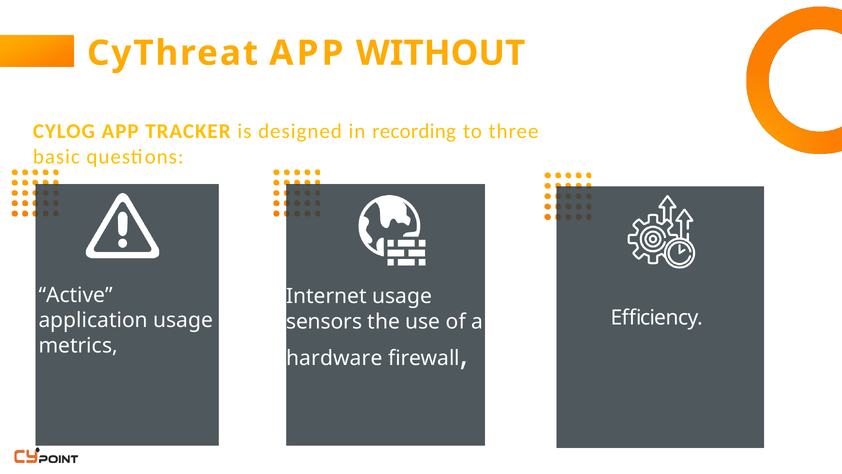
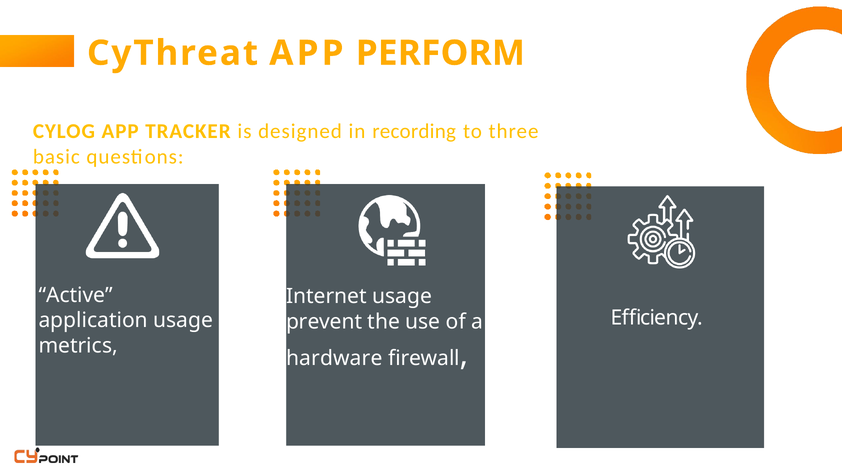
WITHOUT: WITHOUT -> PERFORM (440, 53)
sensors: sensors -> prevent (324, 321)
